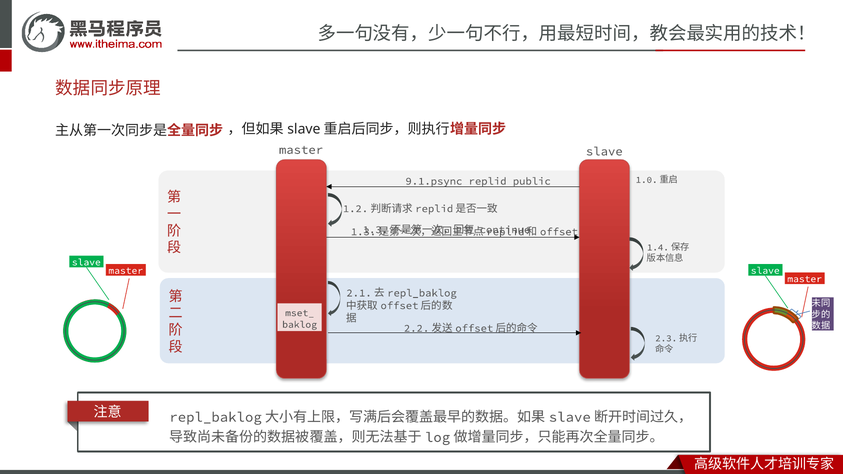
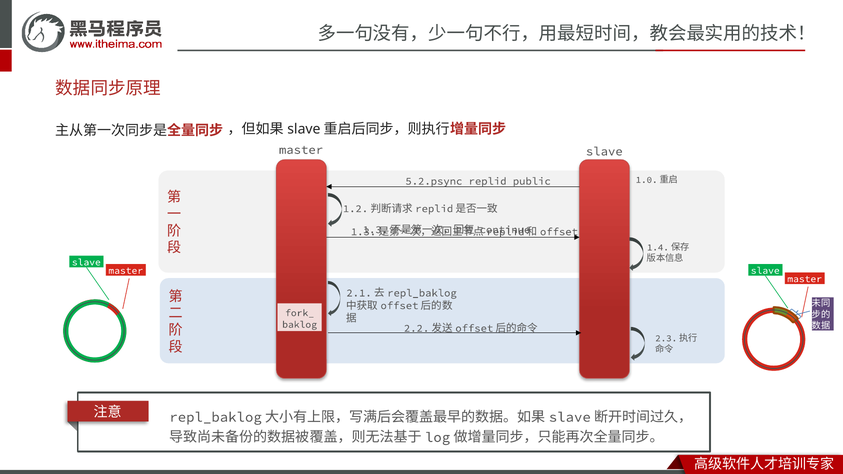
9.1.psync: 9.1.psync -> 5.2.psync (434, 181)
mset_: mset_ -> fork_ (300, 313)
